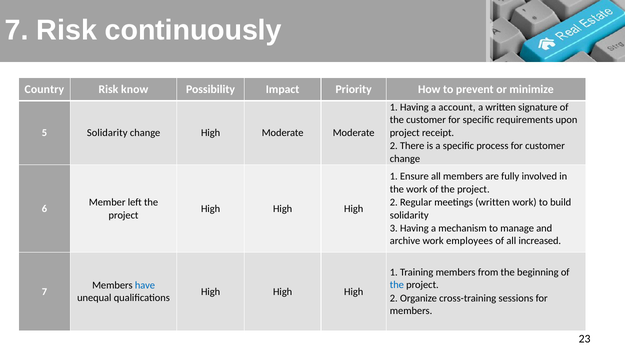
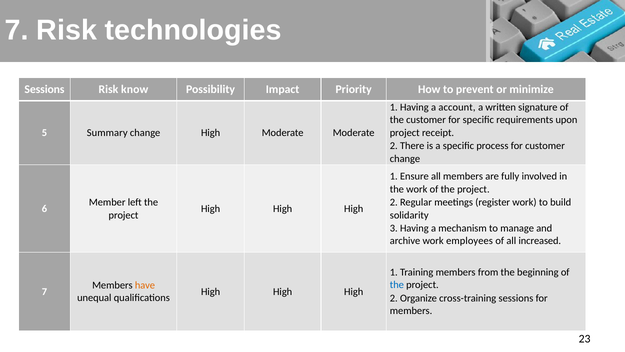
continuously: continuously -> technologies (193, 30)
Country: Country -> Sessions (44, 89)
5 Solidarity: Solidarity -> Summary (107, 133)
meetings written: written -> register (493, 202)
have colour: blue -> orange (145, 285)
